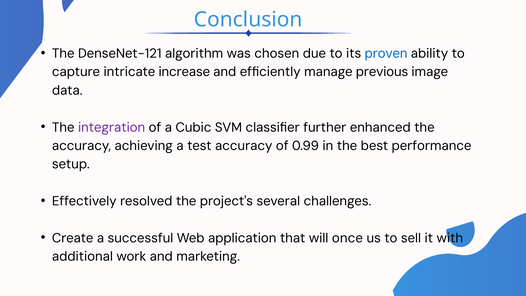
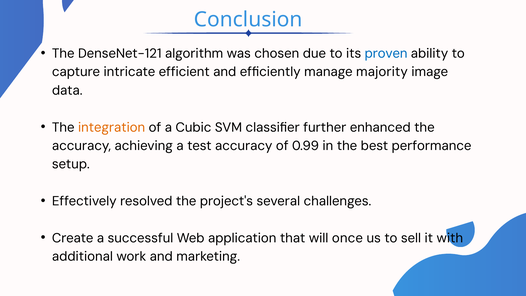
increase: increase -> efficient (184, 72)
previous: previous -> majority (382, 72)
integration colour: purple -> orange (112, 127)
